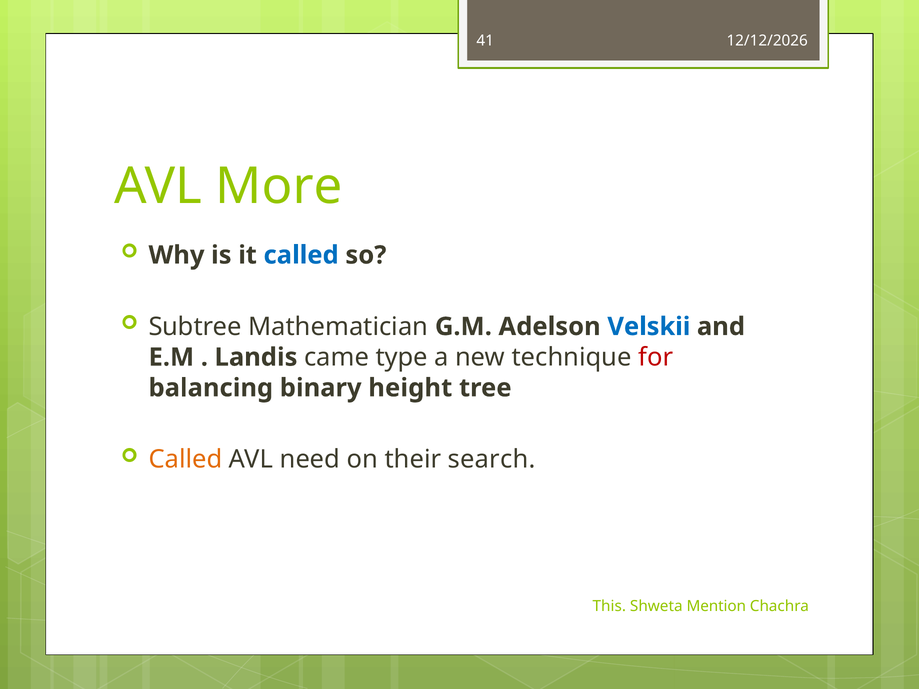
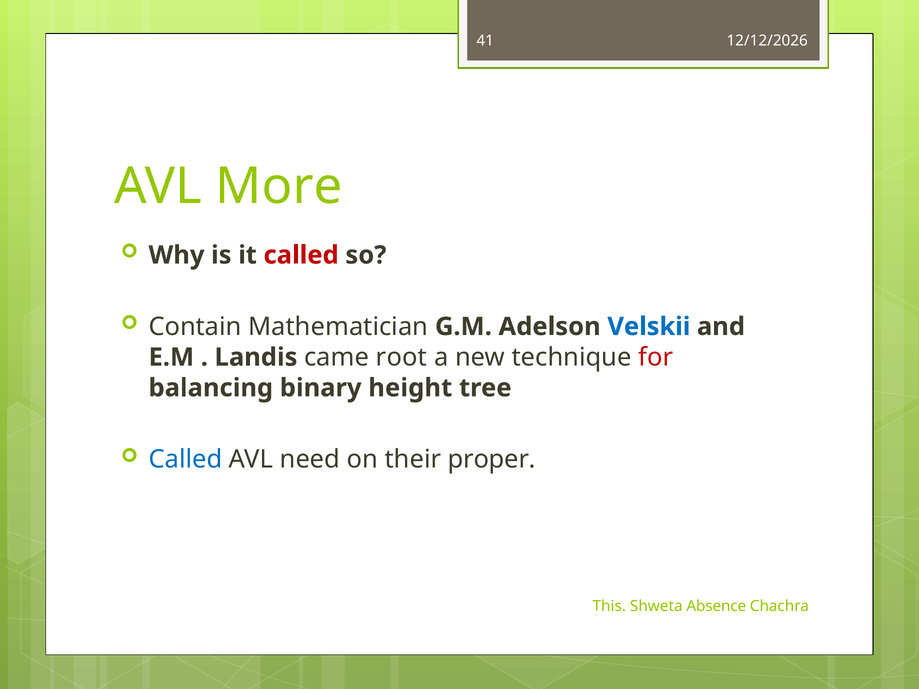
called colour: blue -> red (301, 255)
Subtree: Subtree -> Contain (195, 327)
type: type -> root (401, 357)
Called colour: orange -> blue (185, 460)
search: search -> proper (492, 460)
Mention: Mention -> Absence (716, 606)
